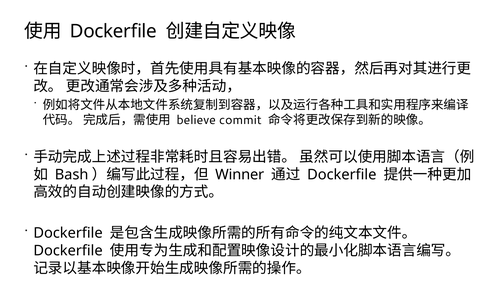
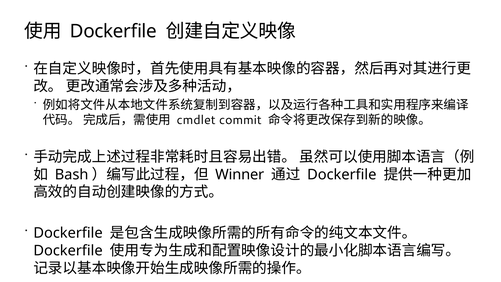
believe: believe -> cmdlet (196, 120)
